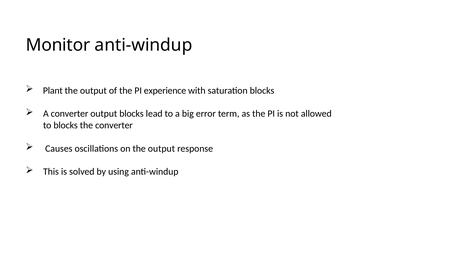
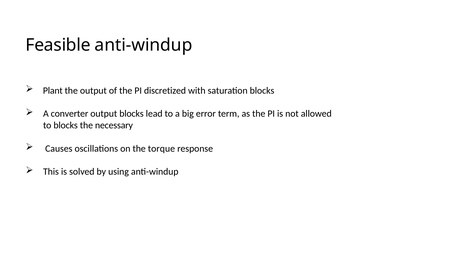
Monitor: Monitor -> Feasible (58, 45)
experience: experience -> discretized (165, 90)
the converter: converter -> necessary (114, 125)
on the output: output -> torque (161, 148)
